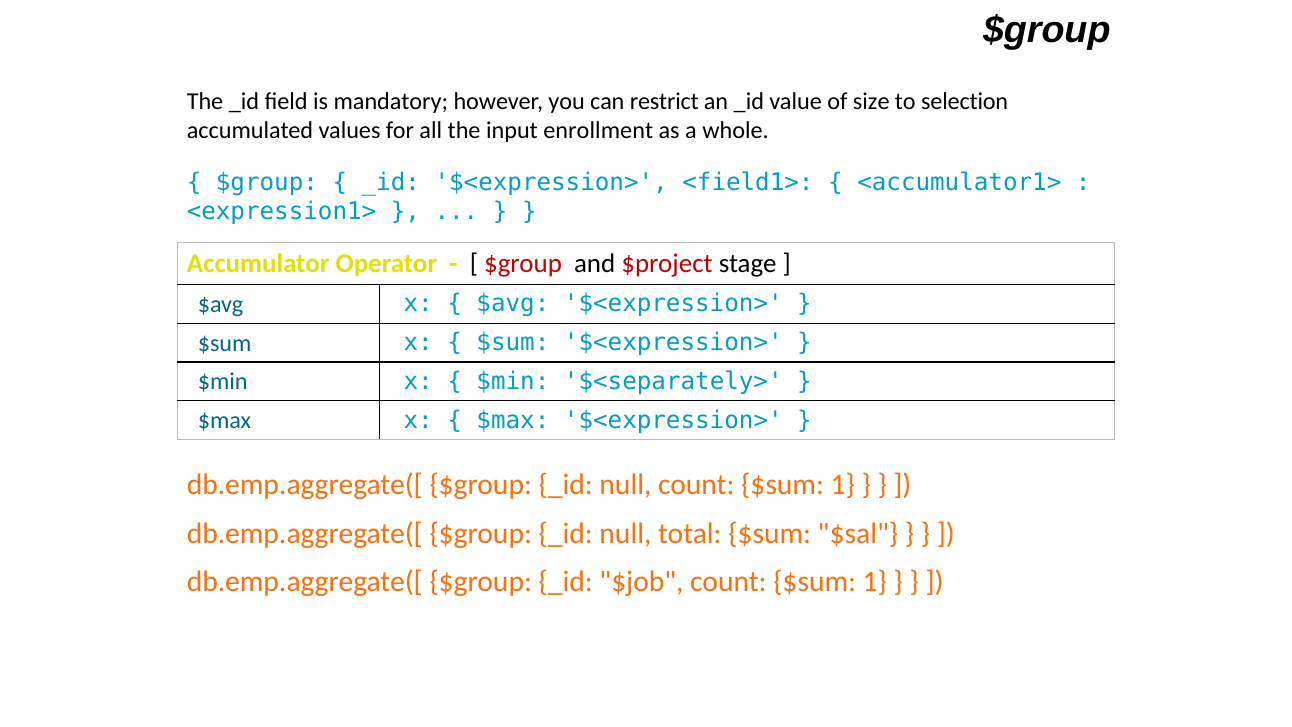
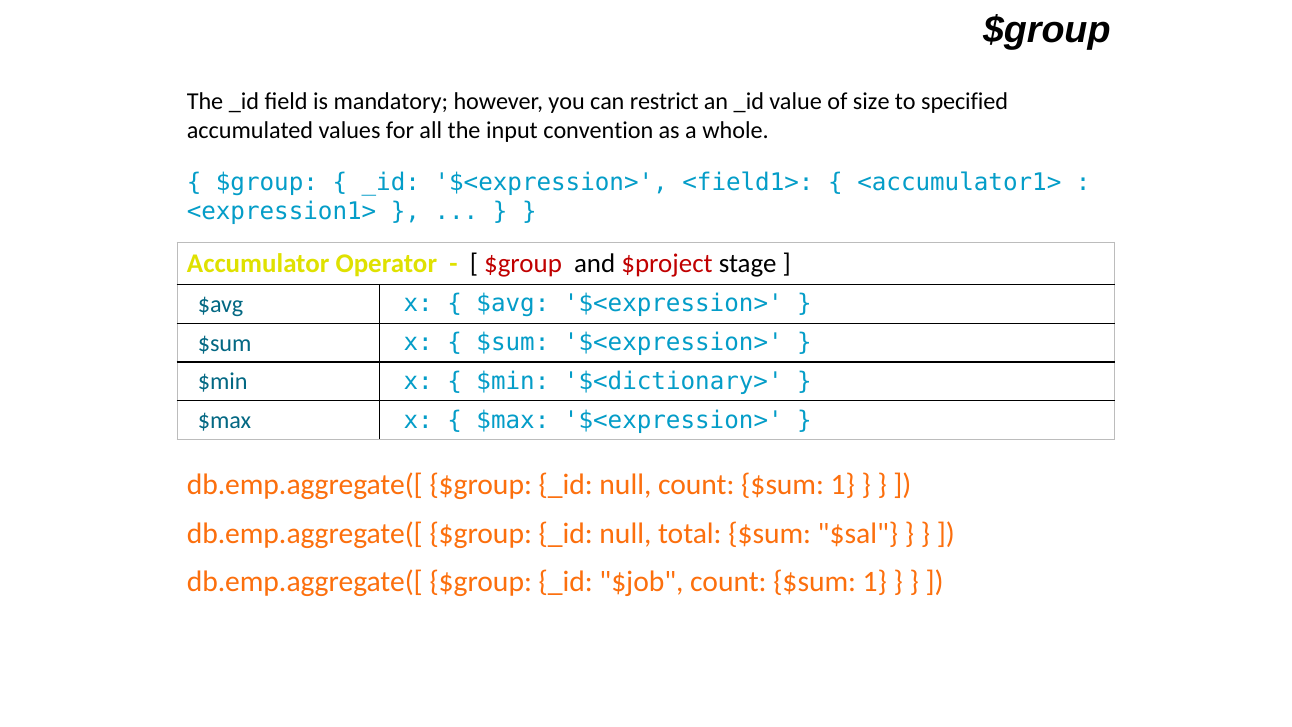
selection: selection -> specified (965, 102)
enrollment: enrollment -> convention (598, 131)
$<separately>: $<separately> -> $<dictionary> (673, 381)
